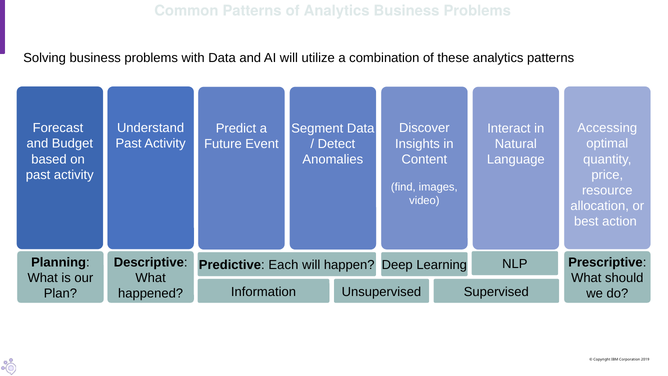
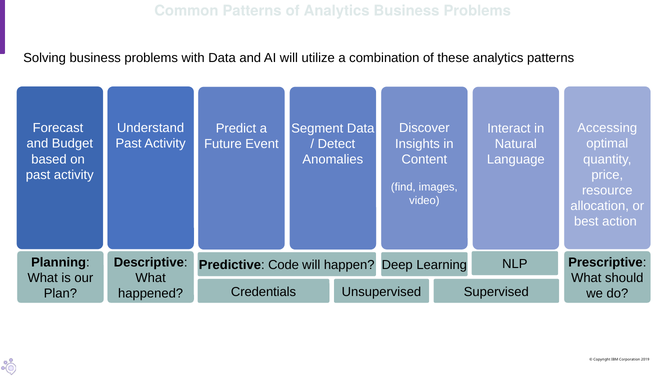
Each: Each -> Code (284, 265)
Information: Information -> Credentials (264, 292)
